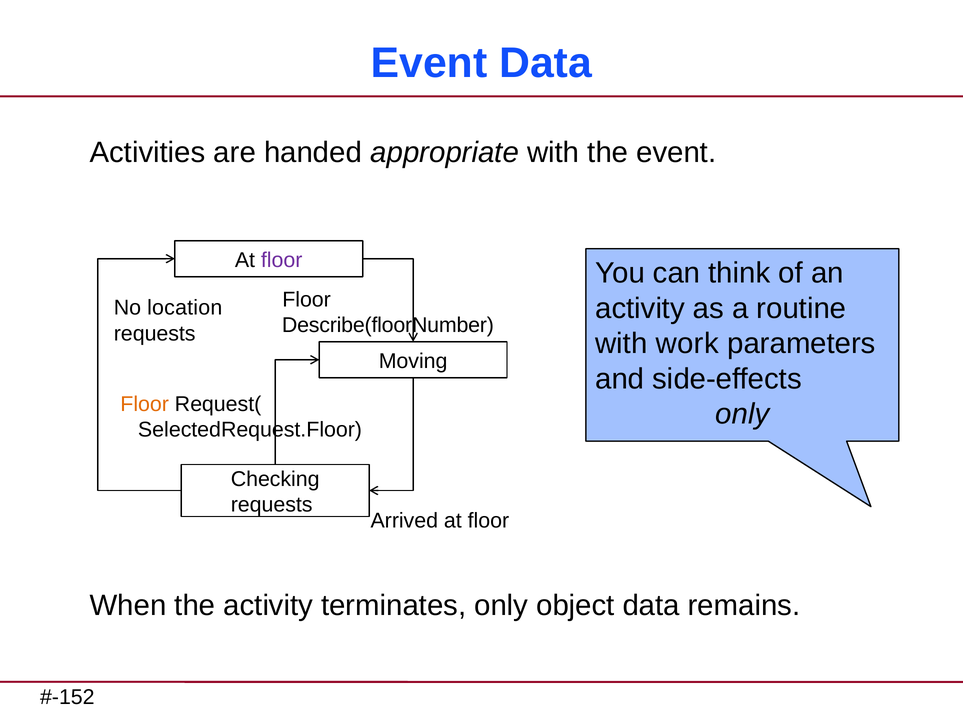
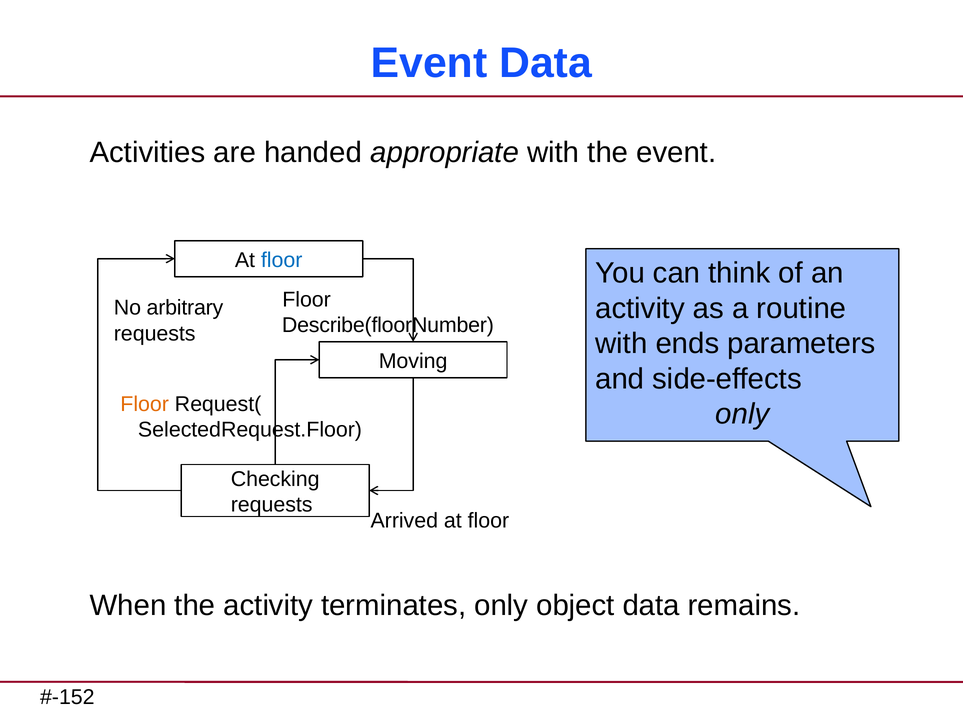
floor colour: purple -> blue (282, 260)
location: location -> arbitrary (185, 308)
work: work -> ends (687, 344)
